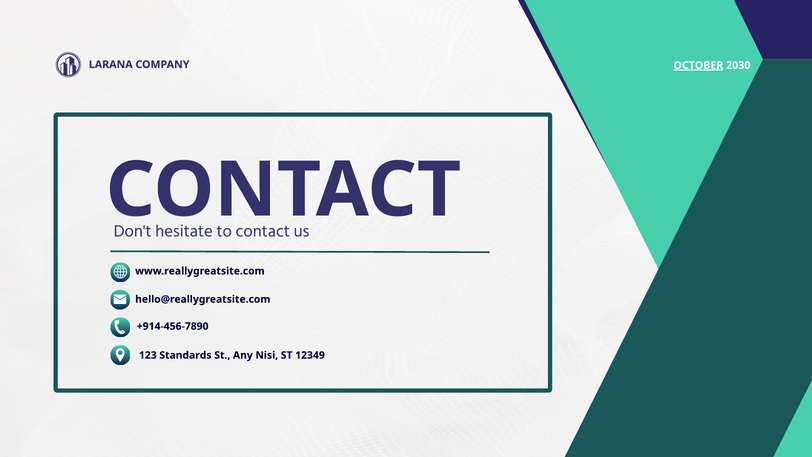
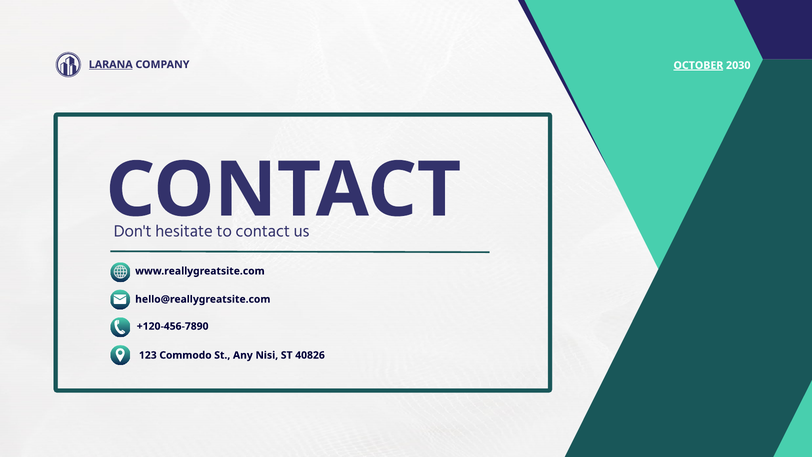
LARANA underline: none -> present (111, 64)
+914-456-7890: +914-456-7890 -> +120-456-7890 (173, 326)
Standards: Standards -> Commodo (186, 355)
12349: 12349 -> 40826 (310, 355)
